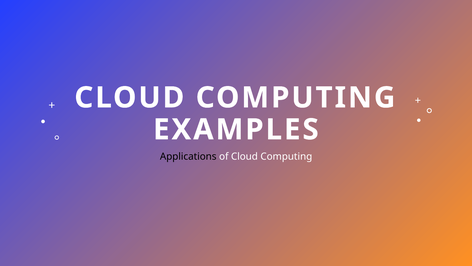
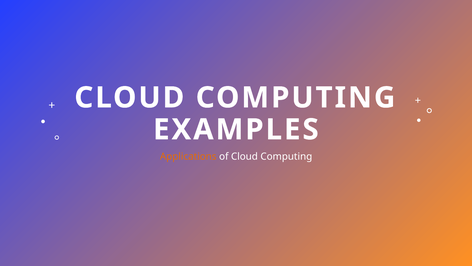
Applications colour: black -> orange (188, 156)
